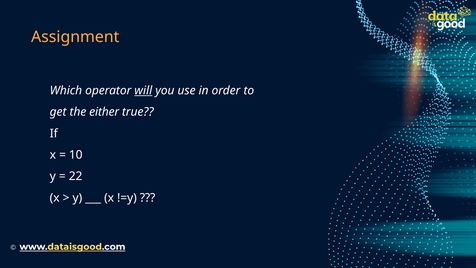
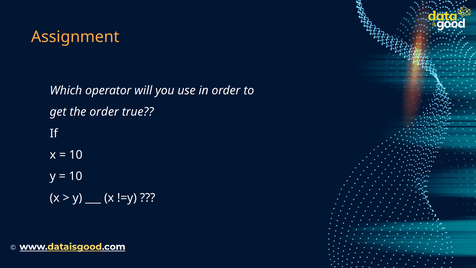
will underline: present -> none (143, 90)
the either: either -> order (104, 112)
22: 22 -> 10 (76, 176)
